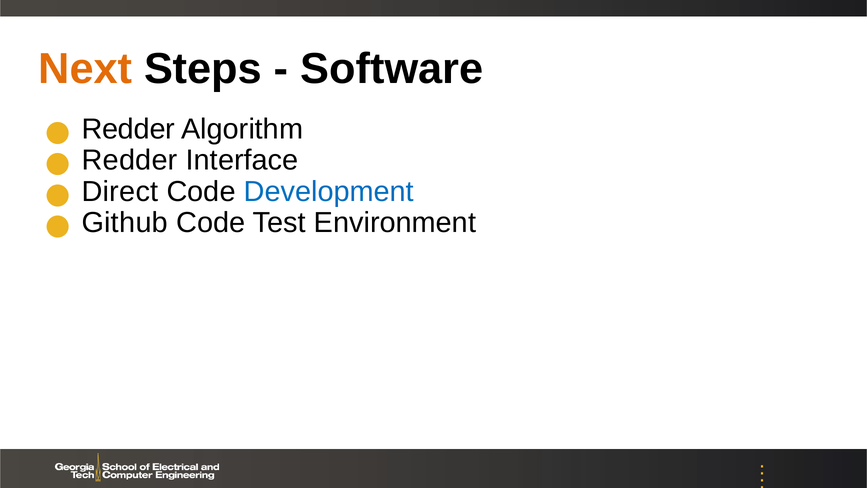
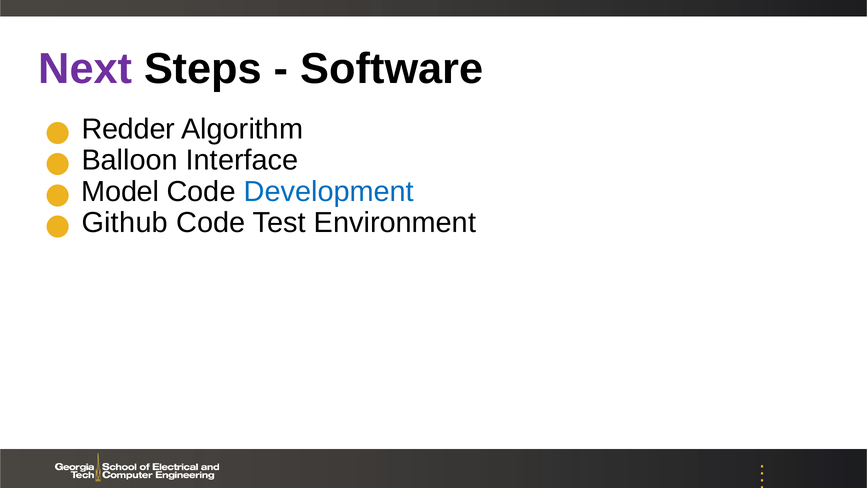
Next colour: orange -> purple (85, 69)
Redder: Redder -> Balloon (130, 160)
Direct: Direct -> Model (120, 191)
